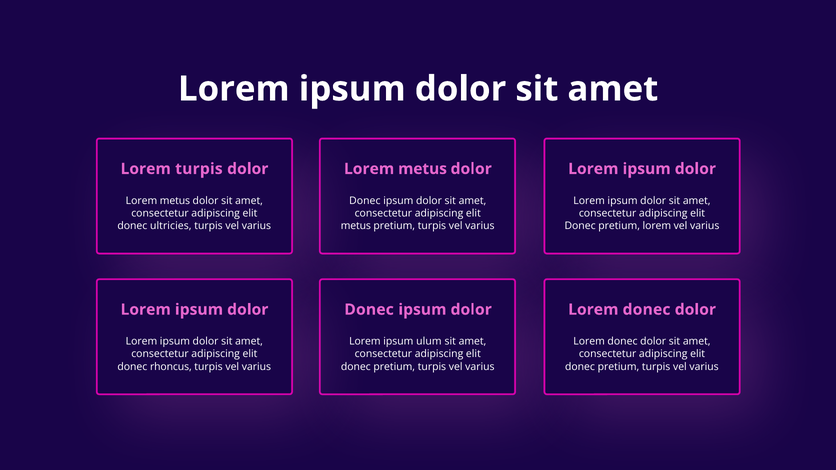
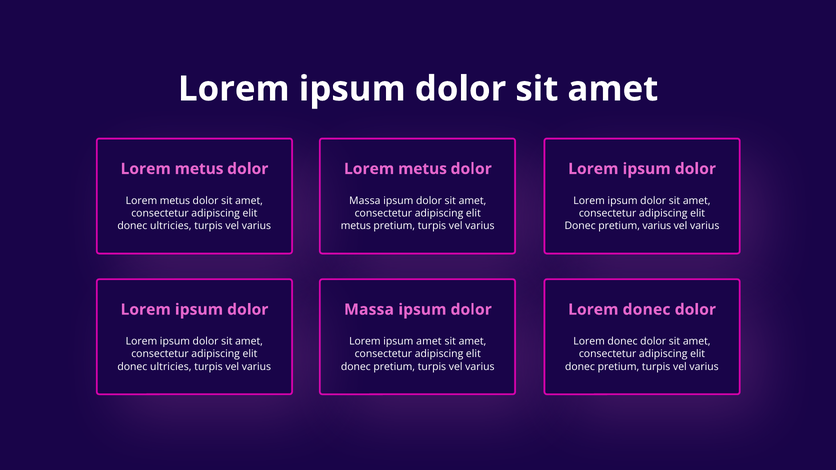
turpis: turpis -> metus (199, 169)
Donec: Donec -> Massa (365, 201)
pretium lorem: lorem -> varius (657, 226)
Donec: Donec -> Massa (369, 310)
ipsum ulum: ulum -> amet (429, 342)
rhoncus: rhoncus -> ultricies (171, 367)
